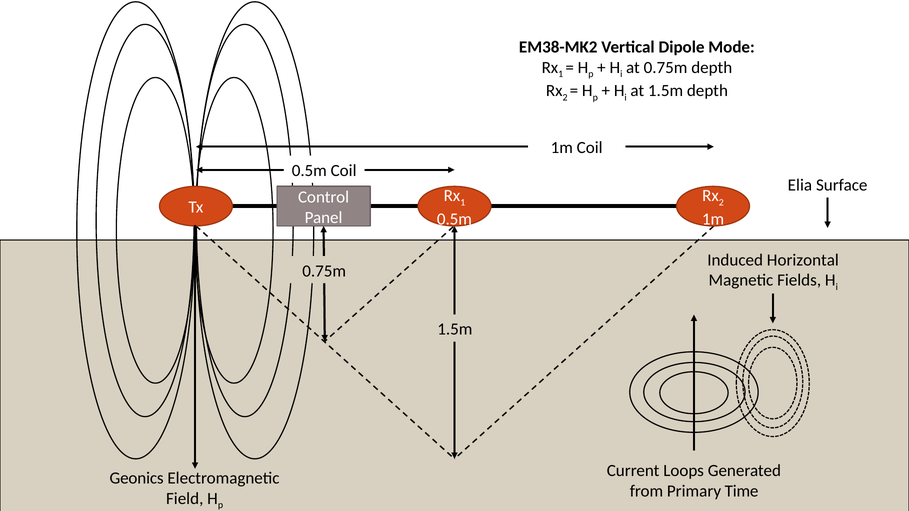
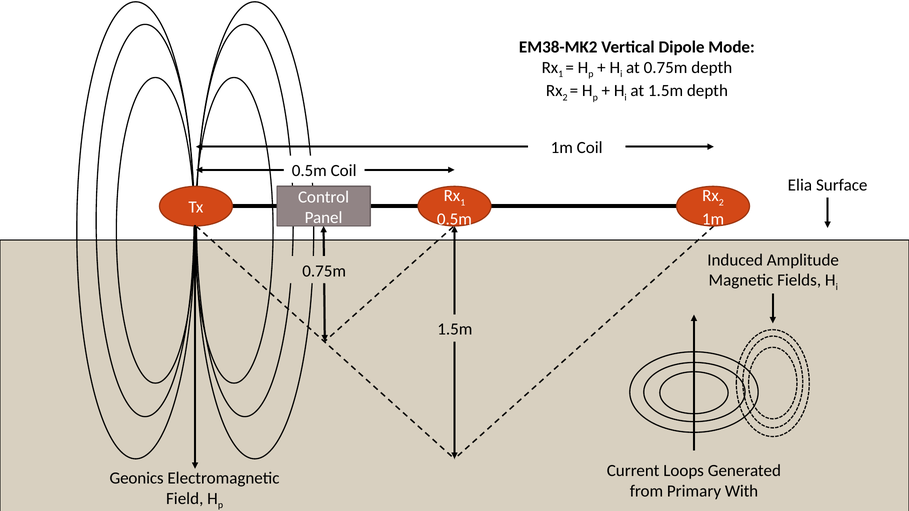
Horizontal: Horizontal -> Amplitude (803, 260)
Time: Time -> With (742, 492)
